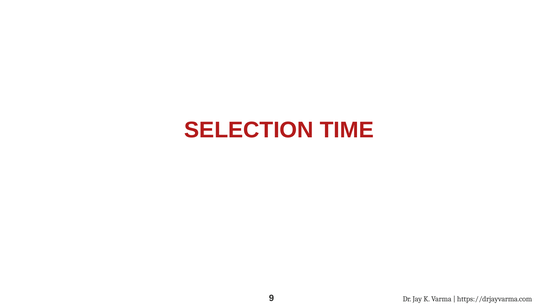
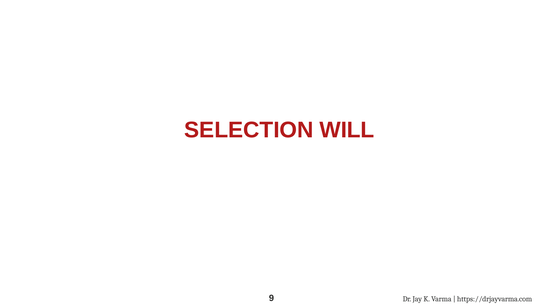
TIME: TIME -> WILL (347, 130)
